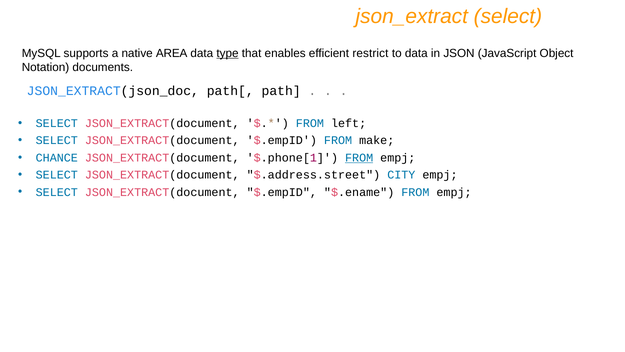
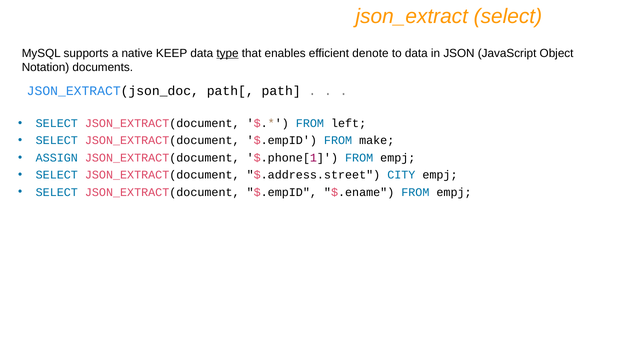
AREA: AREA -> KEEP (172, 53)
restrict: restrict -> denote (370, 53)
CHANCE: CHANCE -> ASSIGN (57, 158)
FROM underline: present -> none (359, 158)
